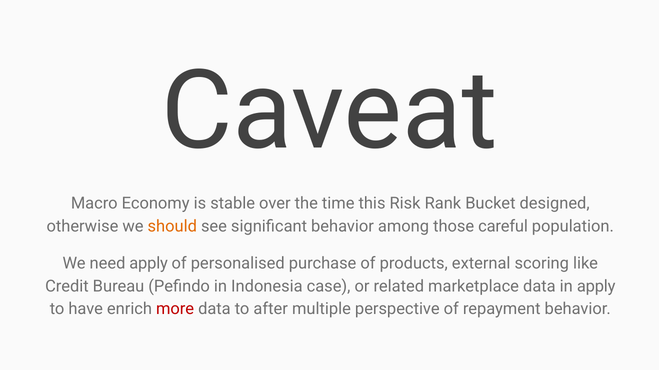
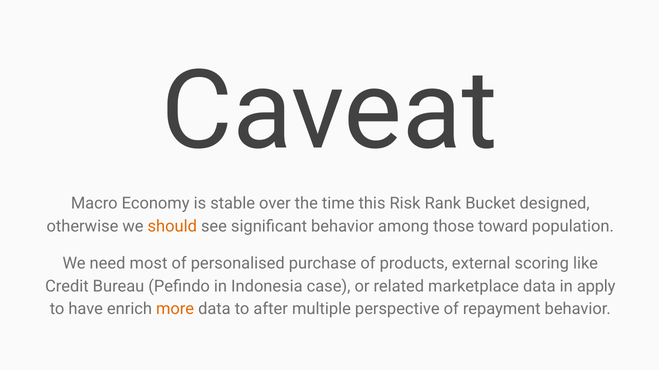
careful: careful -> toward (503, 227)
need apply: apply -> most (148, 264)
more colour: red -> orange (175, 309)
